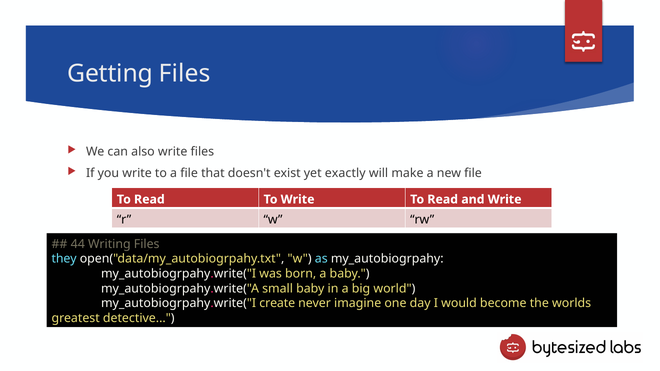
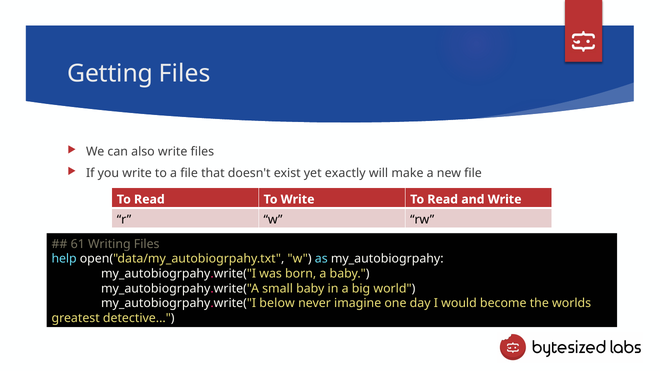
44: 44 -> 61 (78, 244)
they: they -> help (64, 259)
create: create -> below (277, 304)
